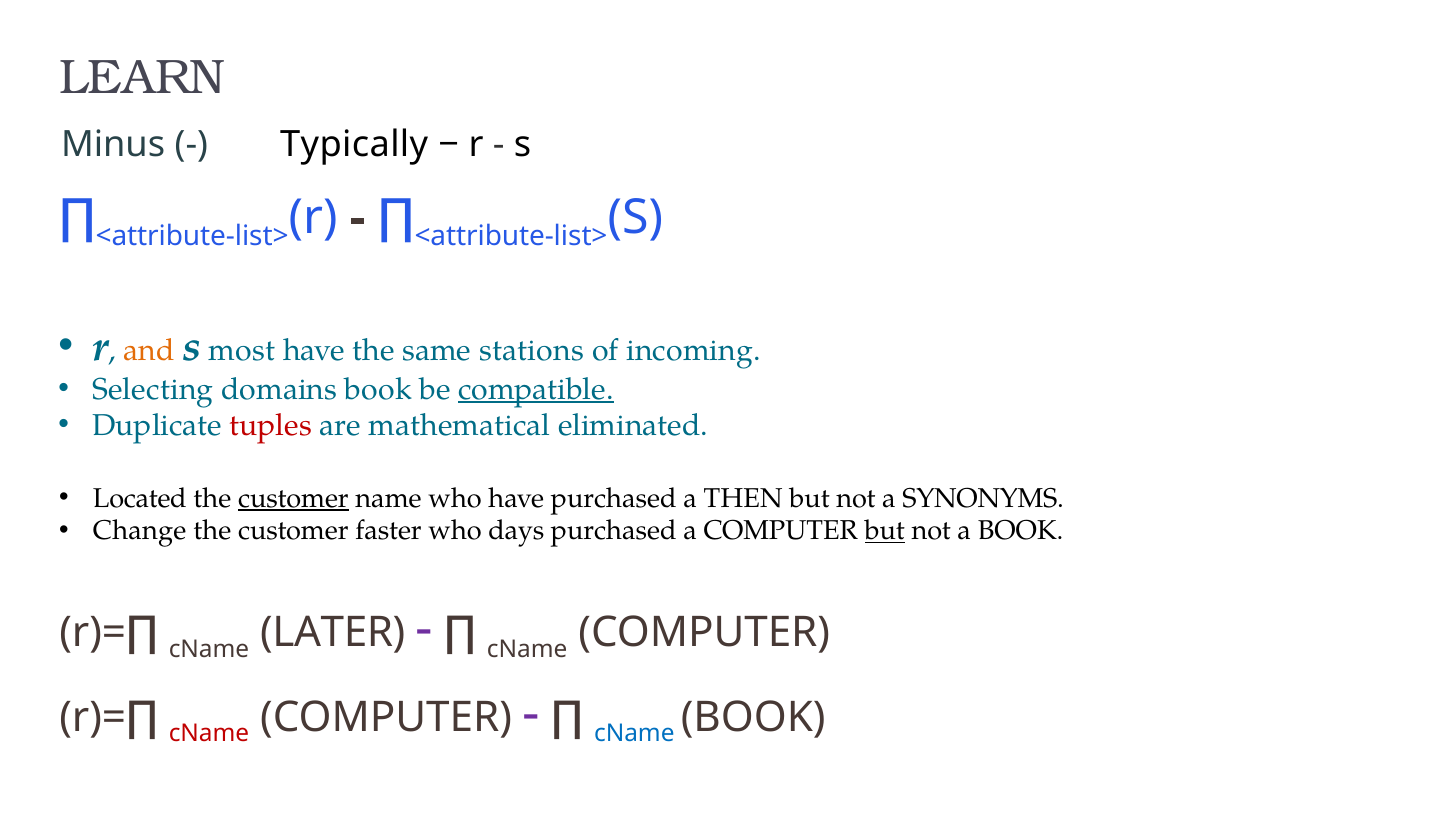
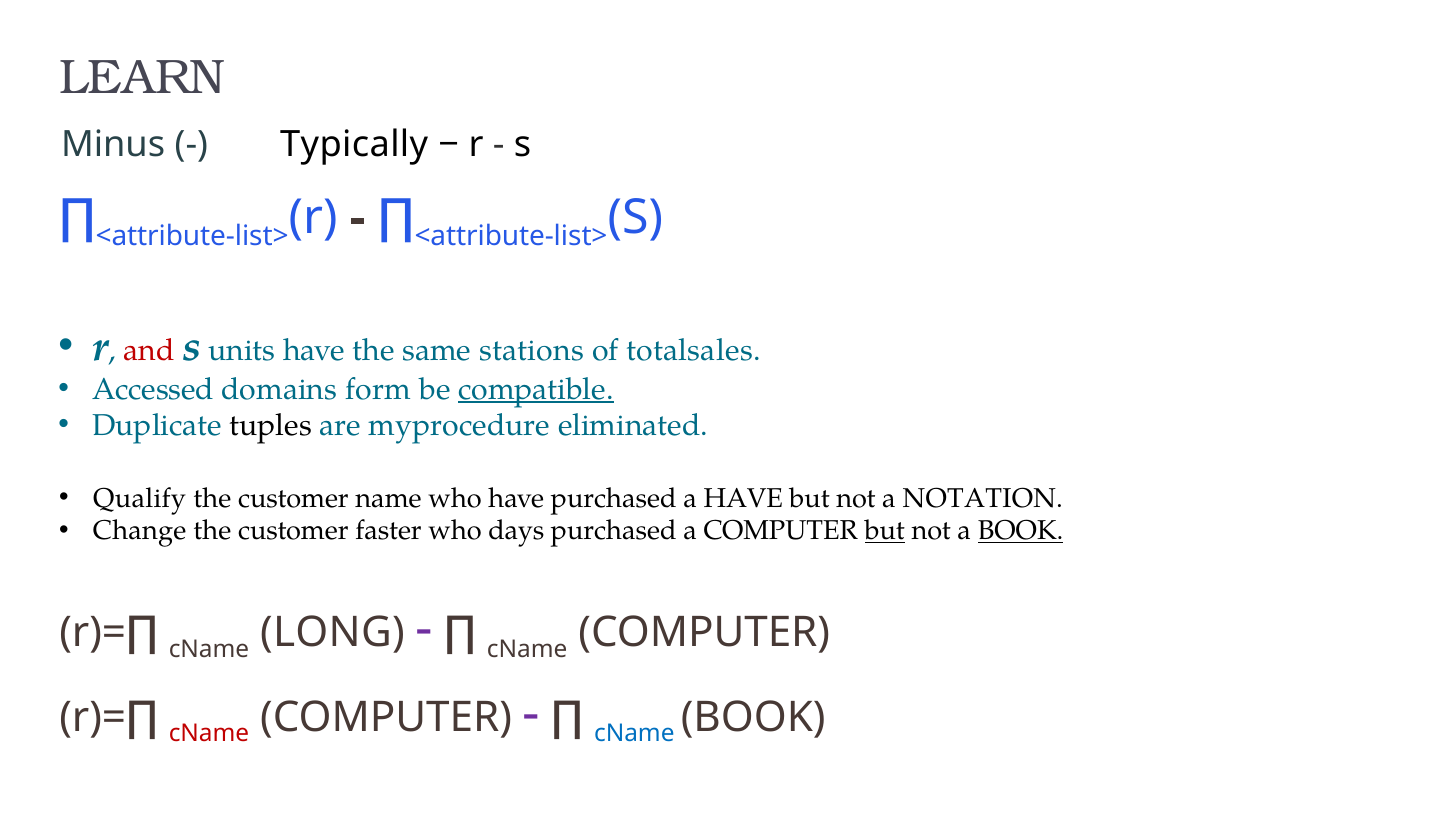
and colour: orange -> red (149, 350)
most: most -> units (242, 350)
incoming: incoming -> totalsales (694, 350)
Selecting: Selecting -> Accessed (153, 389)
domains book: book -> form (378, 389)
tuples colour: red -> black (271, 425)
mathematical: mathematical -> myprocedure (460, 425)
Located: Located -> Qualify (140, 498)
customer underline: present -> none (293, 498)
a THEN: THEN -> HAVE (743, 498)
SYNONYMS: SYNONYMS -> NOTATION (983, 498)
BOOK underline: none -> present (1021, 531)
LATER: LATER -> LONG (332, 632)
